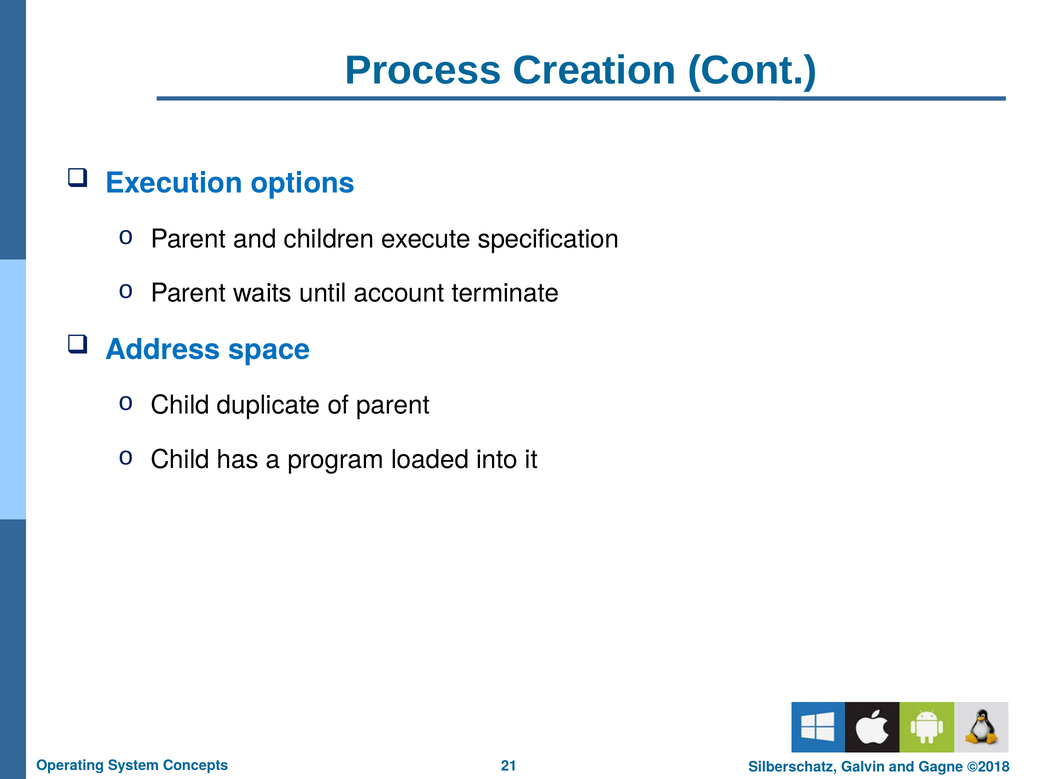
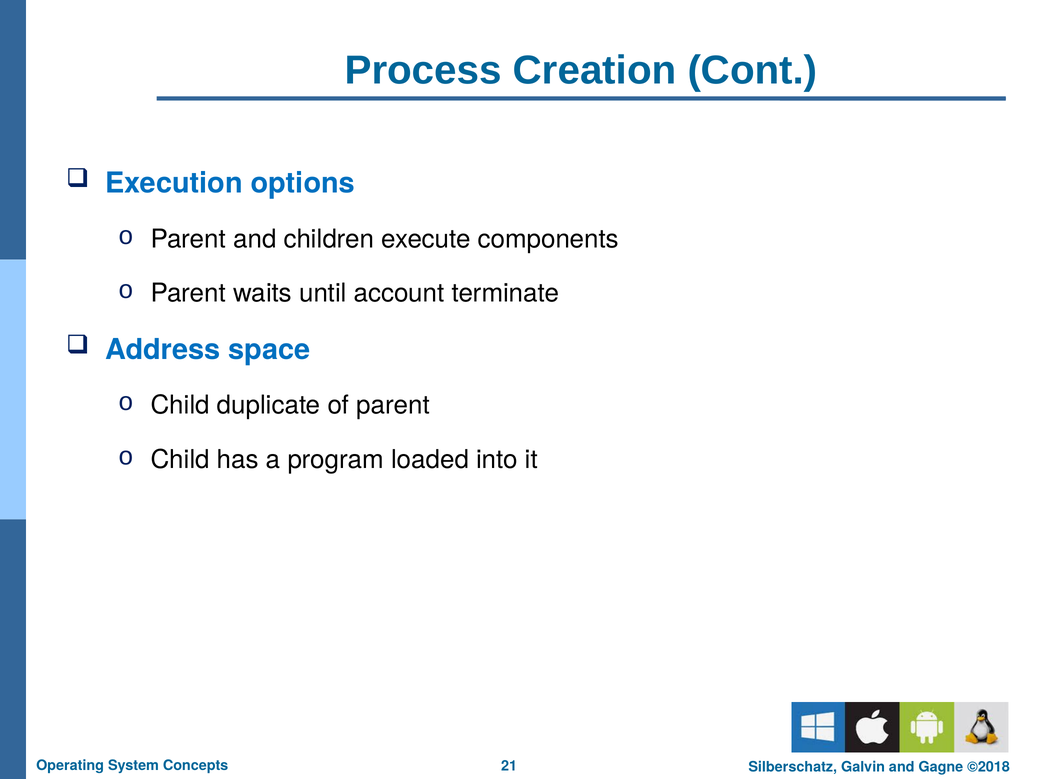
specification: specification -> components (548, 239)
